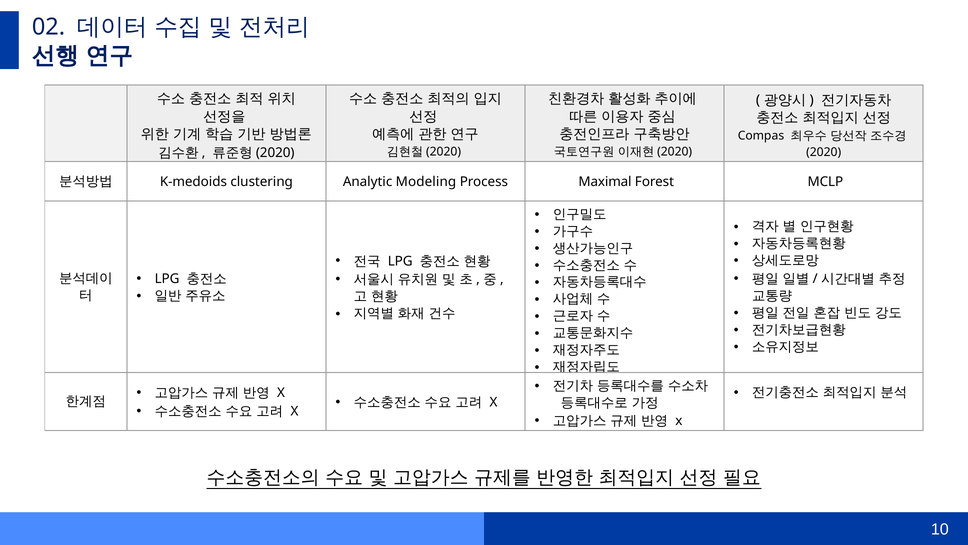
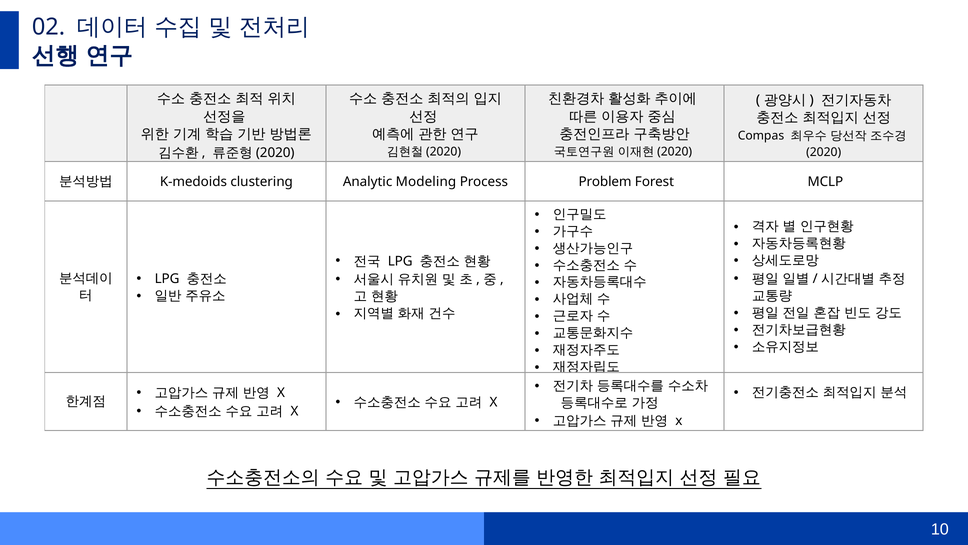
Maximal: Maximal -> Problem (605, 182)
